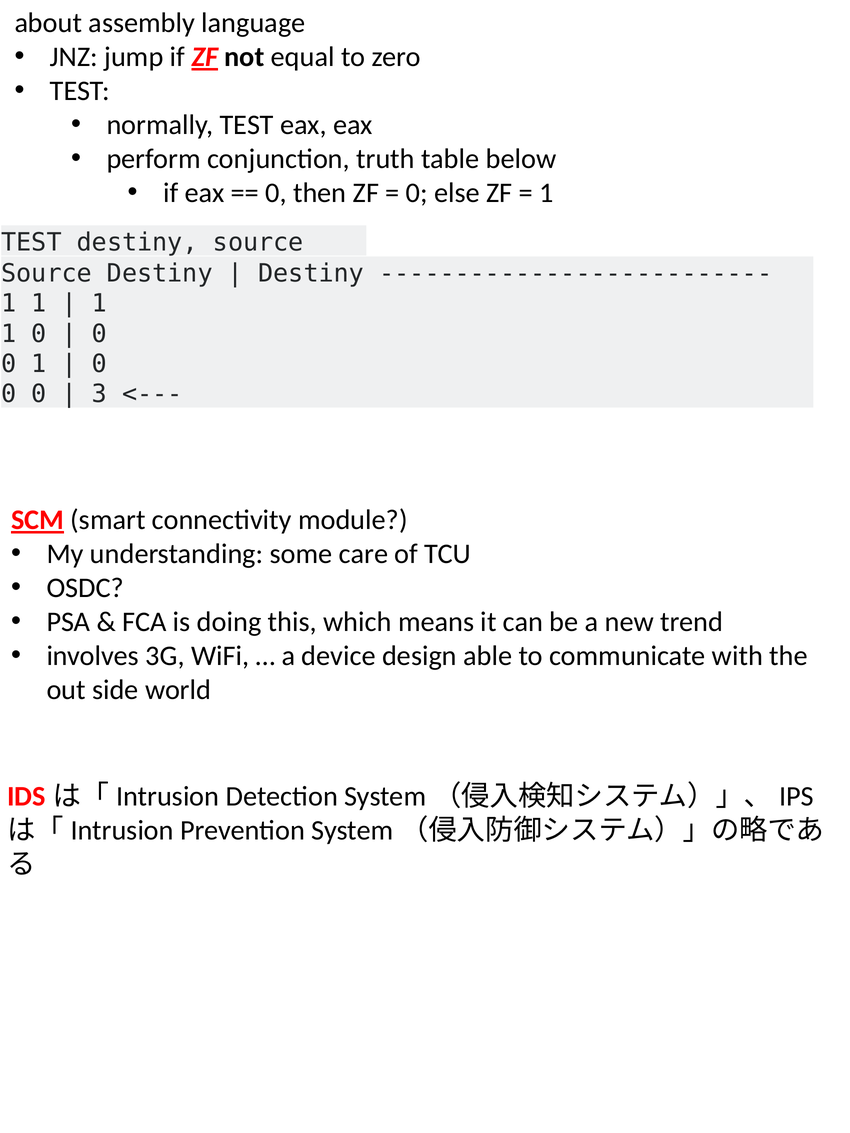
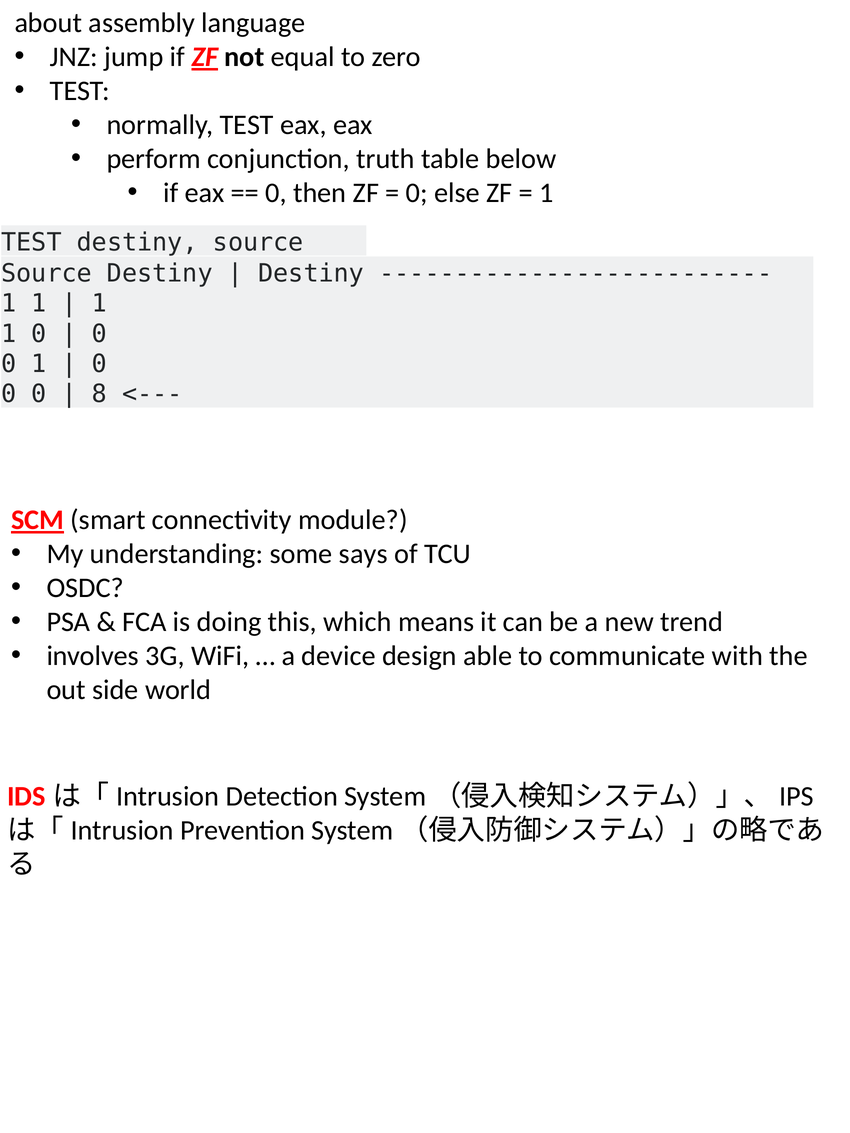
3: 3 -> 8 (99, 394)
care: care -> says (363, 554)
